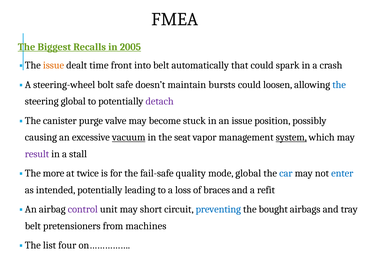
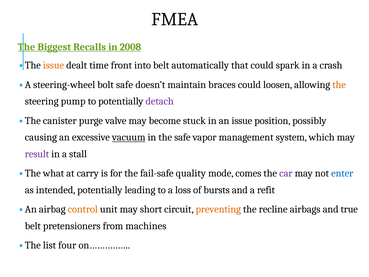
2005: 2005 -> 2008 (130, 47)
bursts: bursts -> braces (222, 85)
the colour: blue -> orange (339, 85)
steering global: global -> pump (73, 101)
the seat: seat -> safe (182, 137)
system underline: present -> none (291, 137)
more: more -> what (54, 173)
twice: twice -> carry (88, 173)
mode global: global -> comes (248, 173)
car colour: blue -> purple (286, 173)
braces: braces -> bursts (217, 190)
control colour: purple -> orange (83, 209)
preventing colour: blue -> orange (218, 209)
bought: bought -> recline (273, 209)
tray: tray -> true (349, 209)
